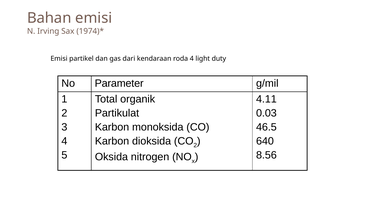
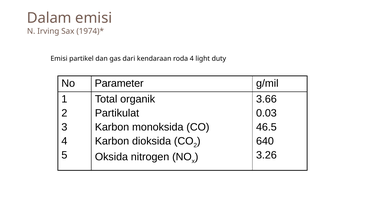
Bahan: Bahan -> Dalam (49, 18)
4.11: 4.11 -> 3.66 (266, 99)
8.56: 8.56 -> 3.26 (266, 155)
